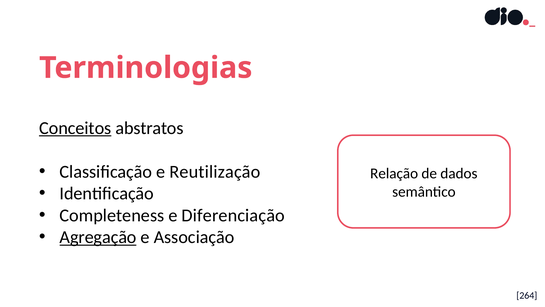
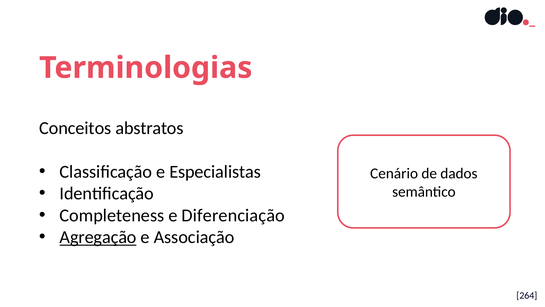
Conceitos underline: present -> none (75, 128)
Reutilização: Reutilização -> Especialistas (215, 171)
Relação: Relação -> Cenário (394, 173)
